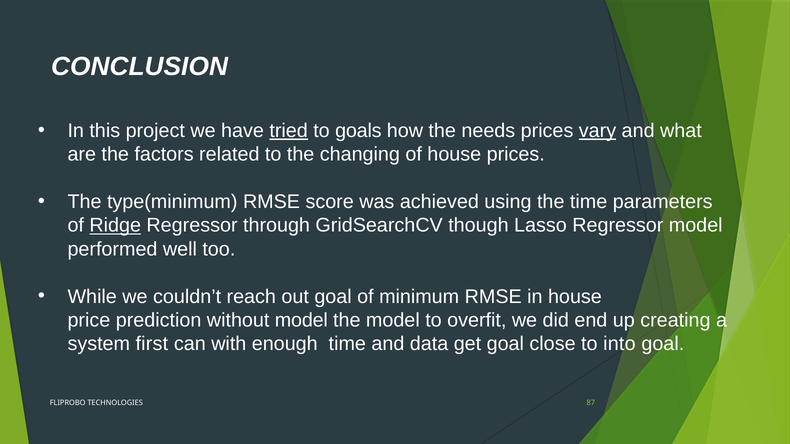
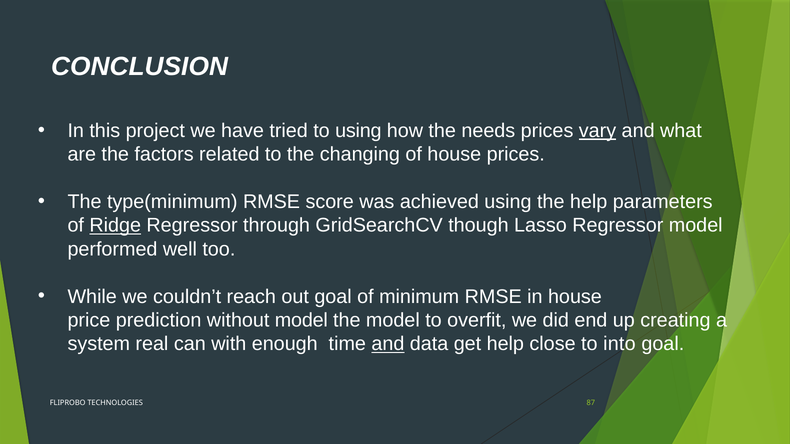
tried underline: present -> none (289, 131)
to goals: goals -> using (358, 131)
the time: time -> help (589, 202)
first: first -> real (152, 344)
and underline: none -> present (388, 344)
get goal: goal -> help (505, 344)
